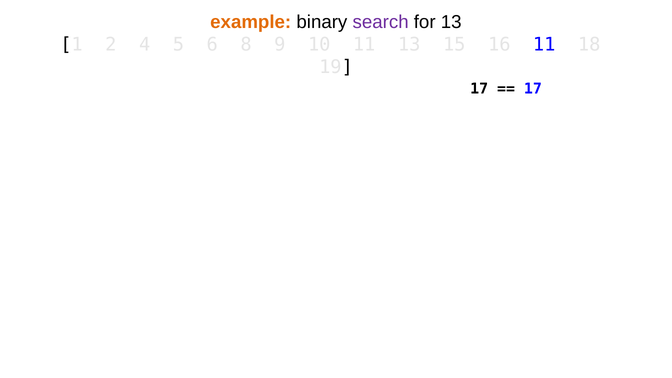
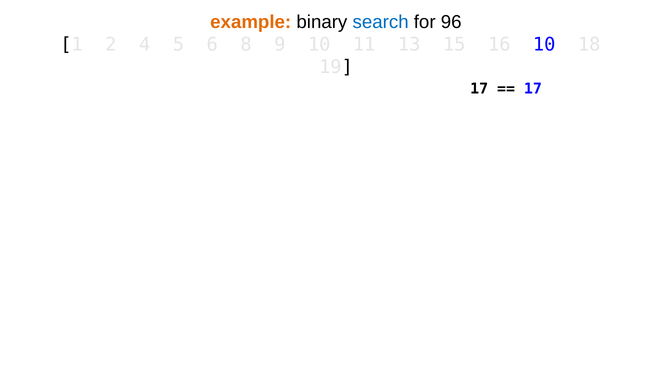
search colour: purple -> blue (381, 22)
for 13: 13 -> 96 (451, 22)
16 11: 11 -> 10 (544, 45)
